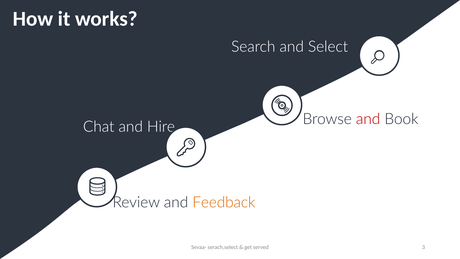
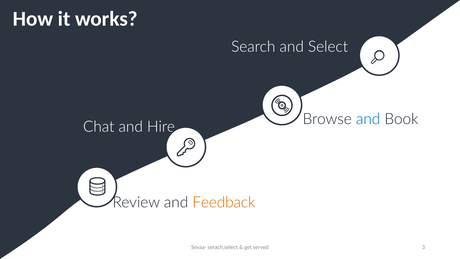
and colour: red -> blue (368, 119)
